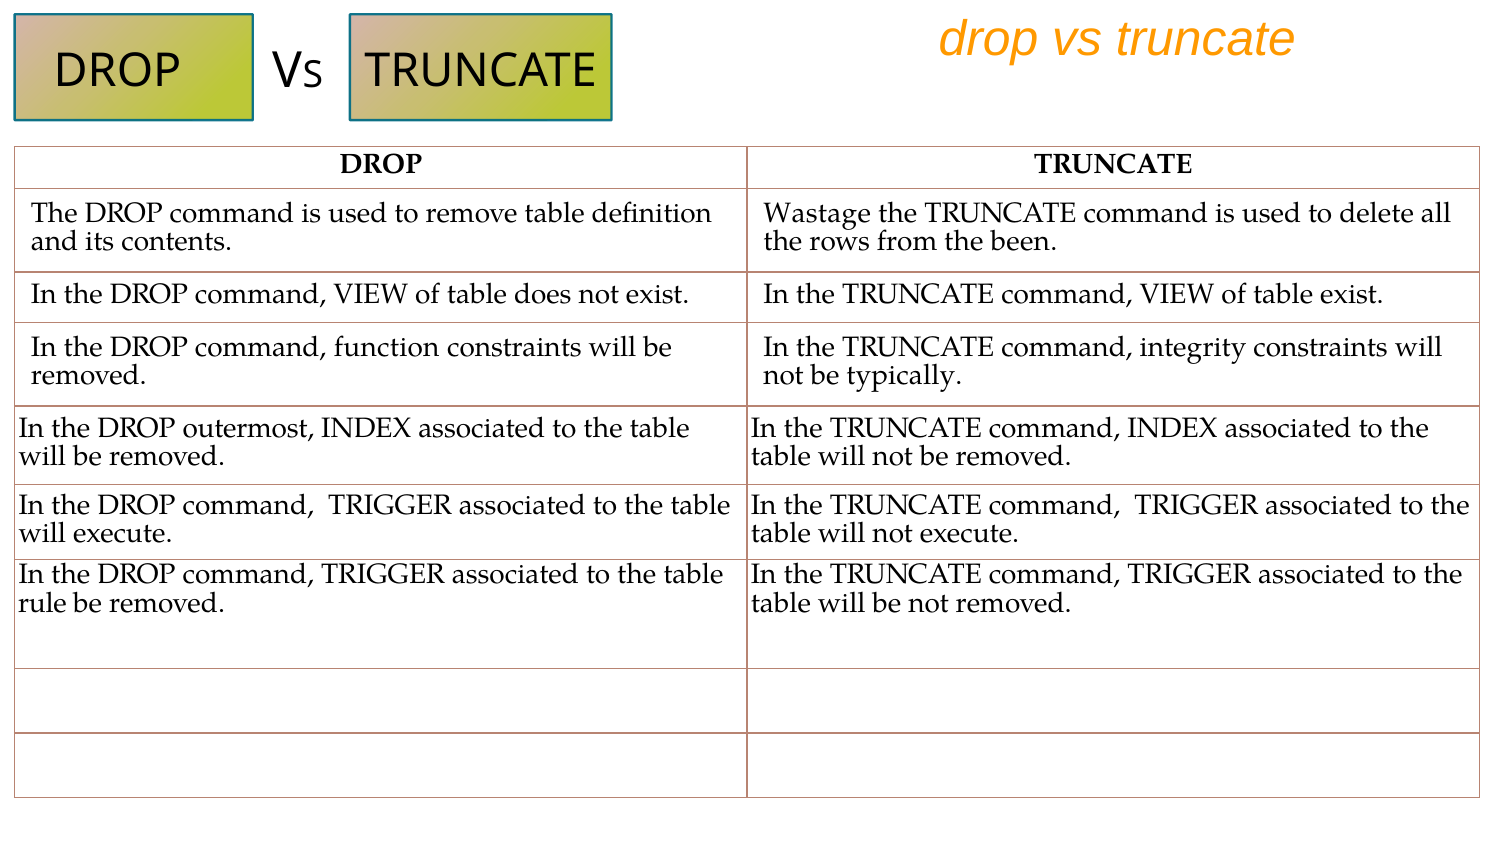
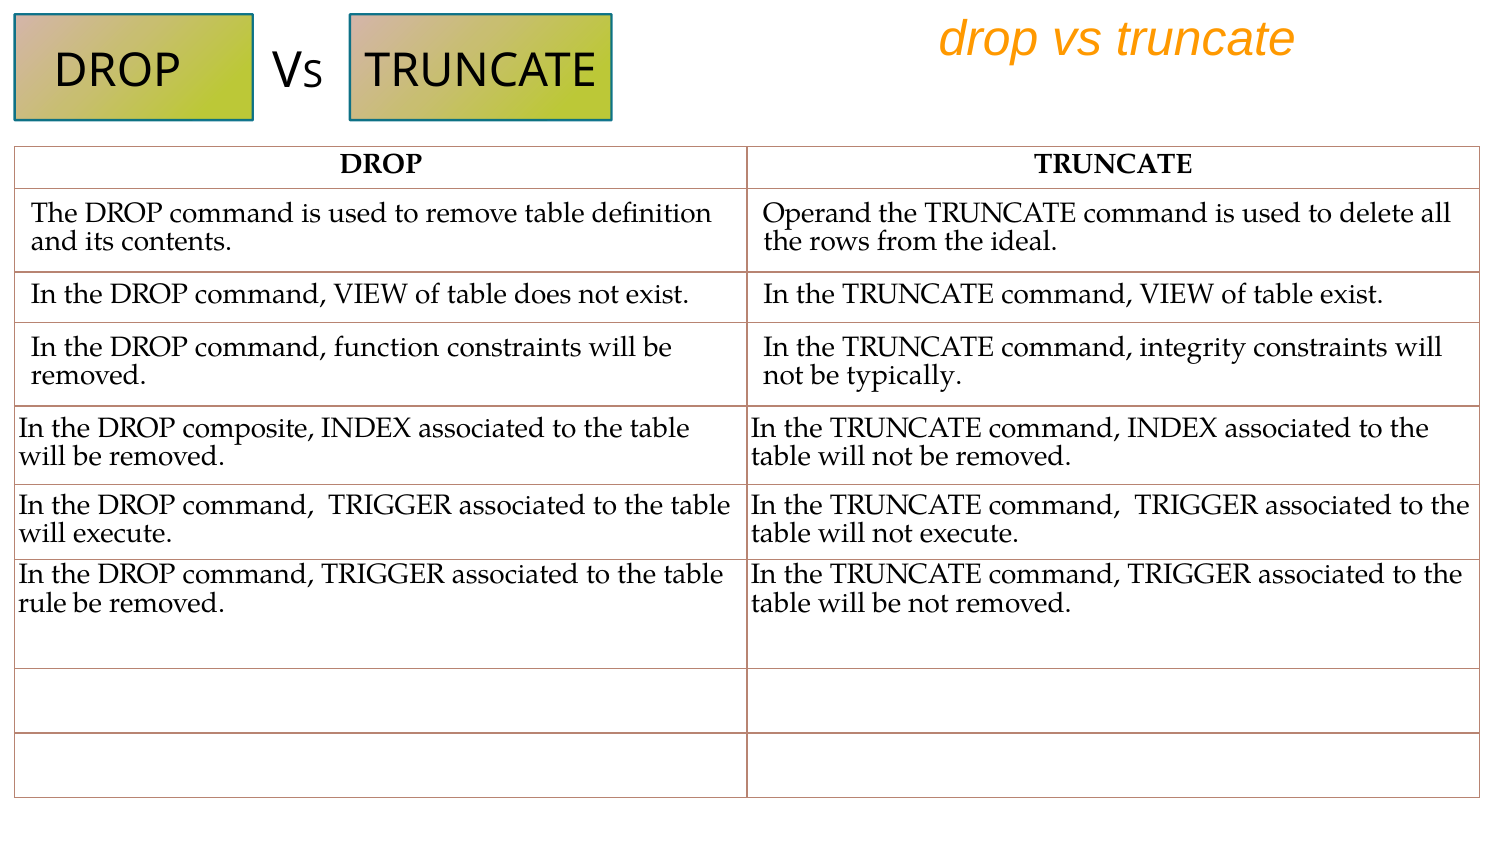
Wastage: Wastage -> Operand (817, 213)
been: been -> ideal (1024, 241)
outermost: outermost -> composite (248, 428)
